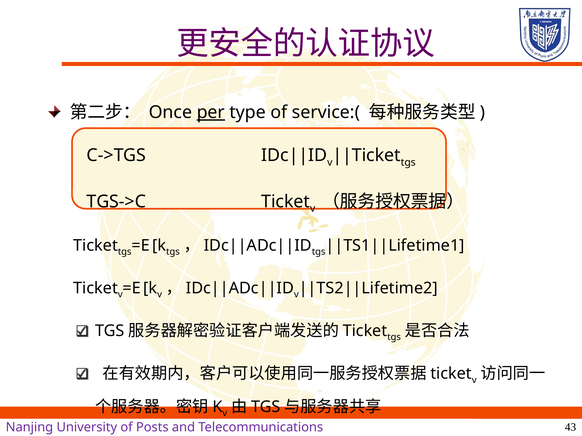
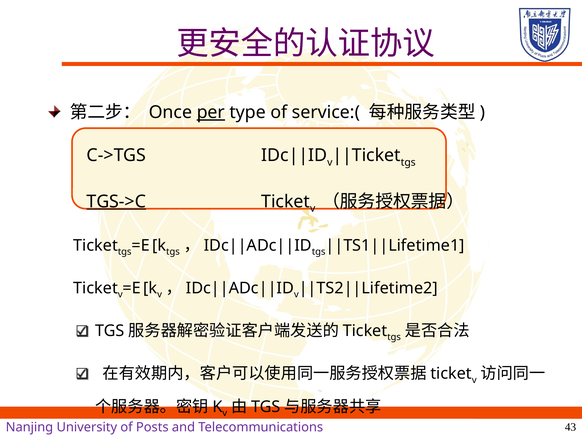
TGS->C underline: none -> present (116, 202)
